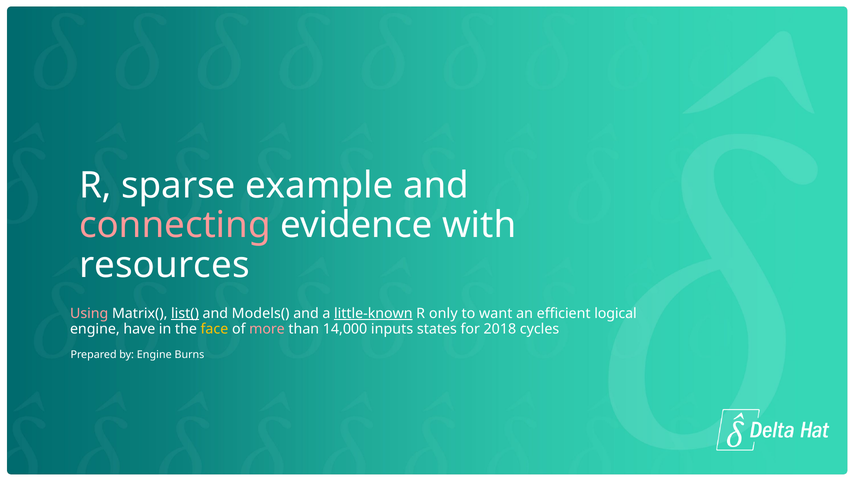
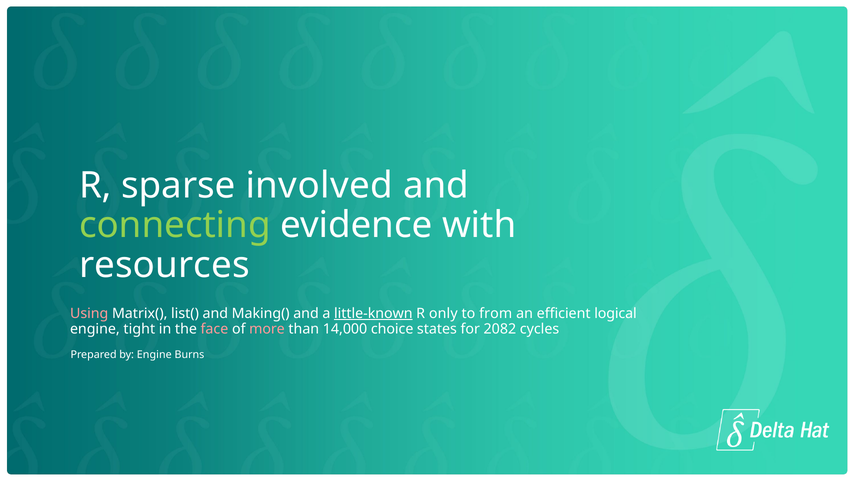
example: example -> involved (319, 185)
connecting colour: pink -> light green (175, 225)
list( underline: present -> none (185, 313)
Models(: Models( -> Making( (261, 313)
want: want -> from (496, 313)
have: have -> tight (139, 328)
face colour: yellow -> pink (214, 328)
inputs: inputs -> choice (392, 328)
2018: 2018 -> 2082 (500, 328)
